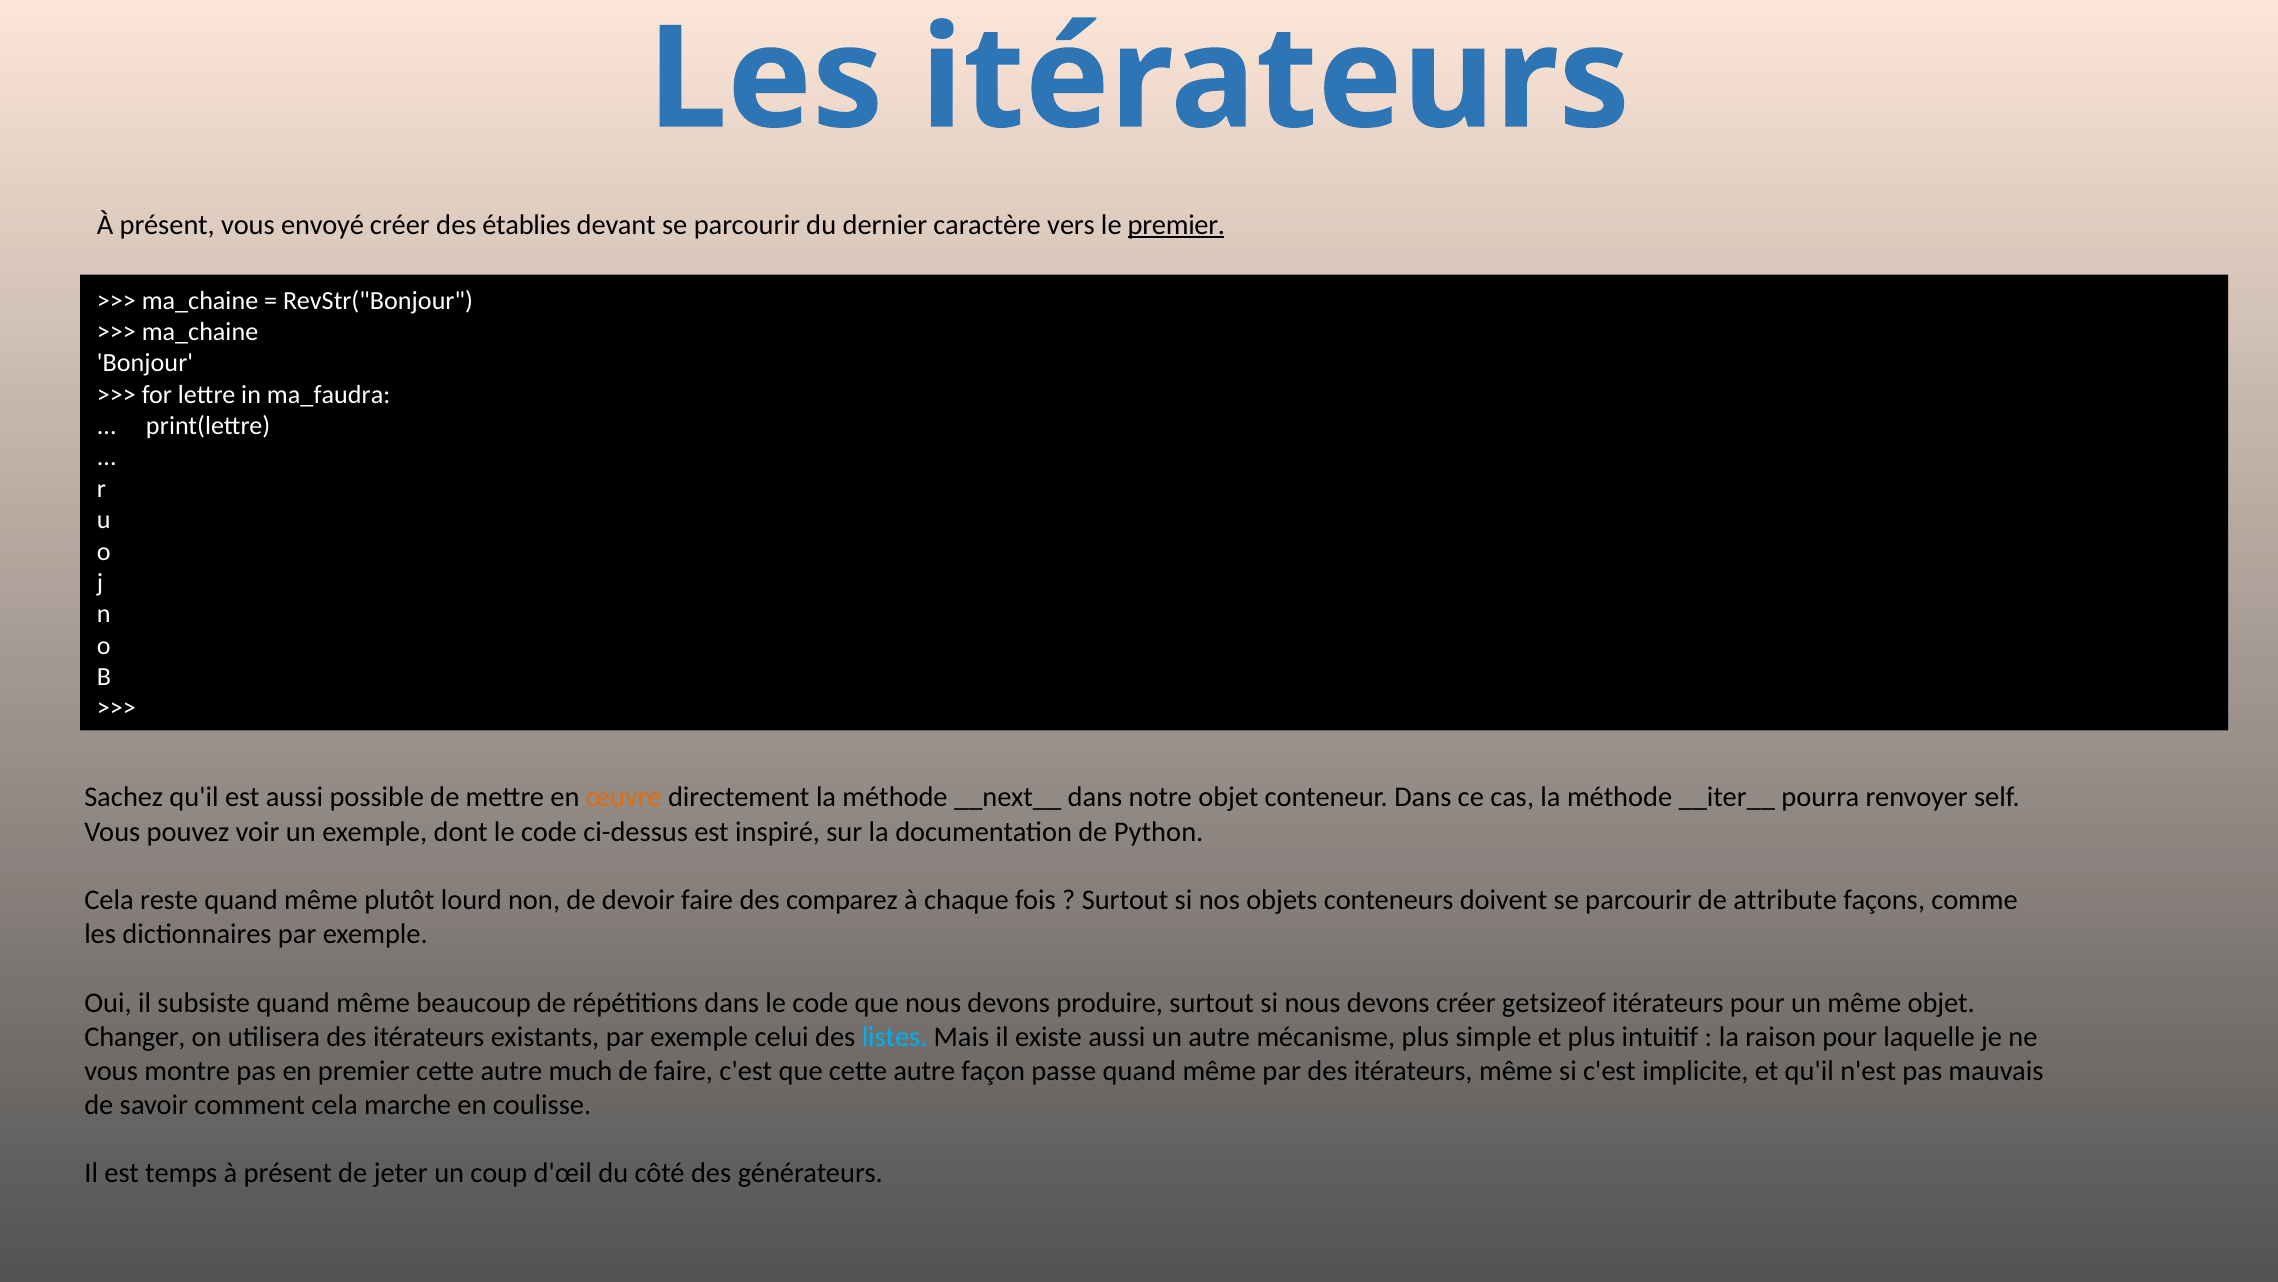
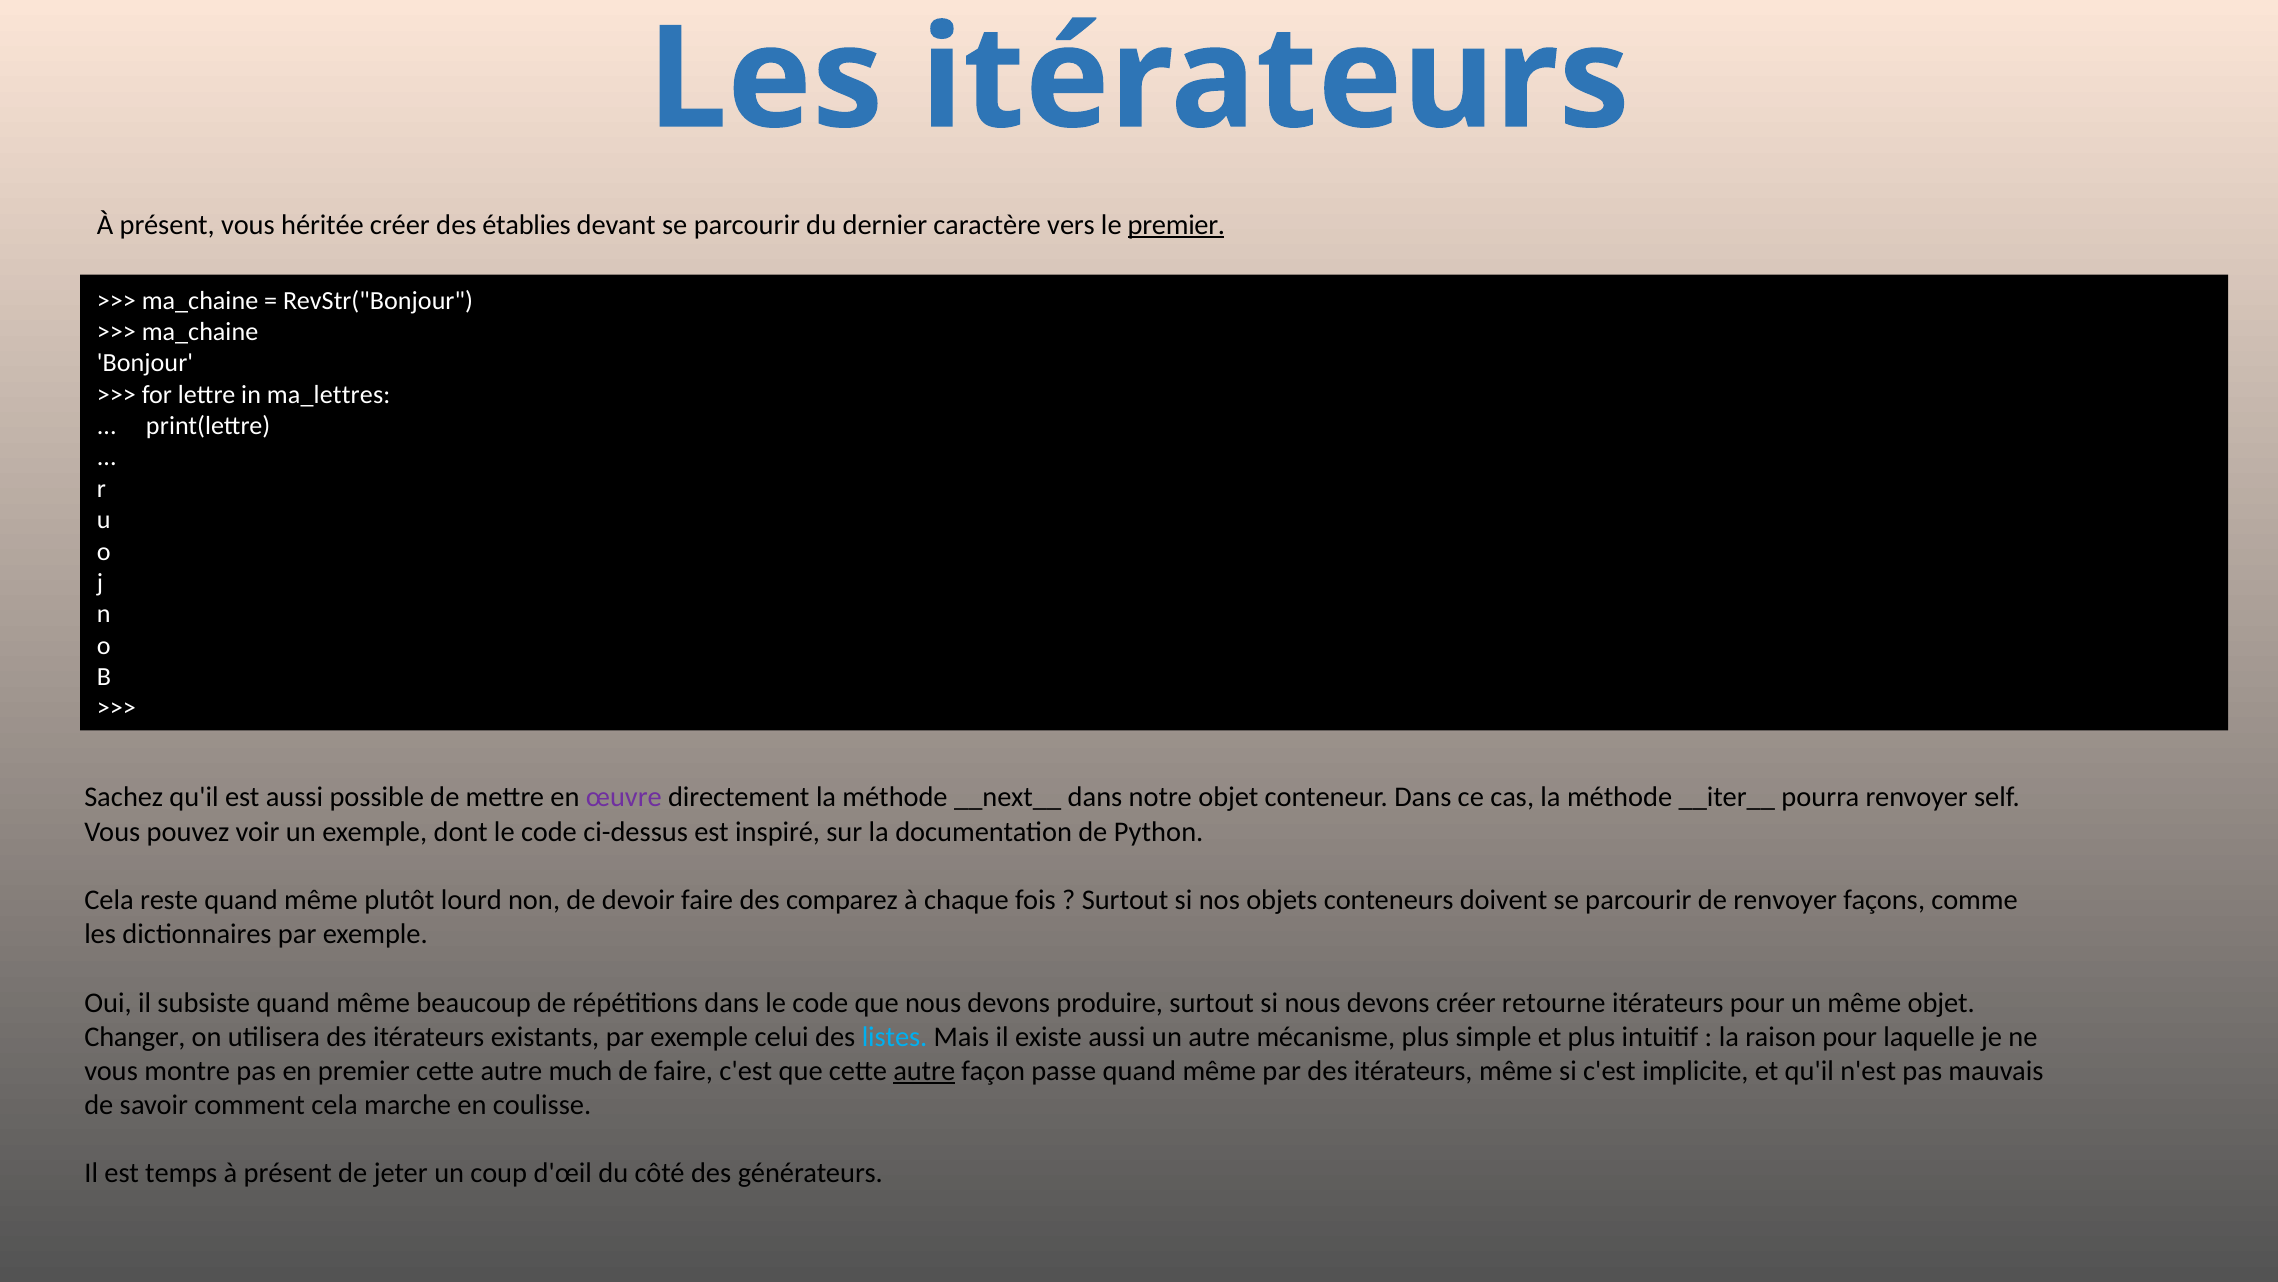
envoyé: envoyé -> héritée (323, 225)
ma_faudra: ma_faudra -> ma_lettres (329, 394)
œuvre colour: orange -> purple (624, 797)
de attribute: attribute -> renvoyer (1785, 900)
getsizeof: getsizeof -> retourne (1554, 1002)
autre underline: none -> present (924, 1070)
